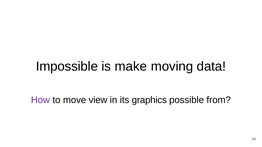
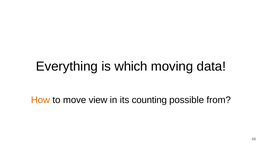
Impossible: Impossible -> Everything (67, 67)
make: make -> which (131, 67)
How colour: purple -> orange (40, 100)
graphics: graphics -> counting (149, 100)
